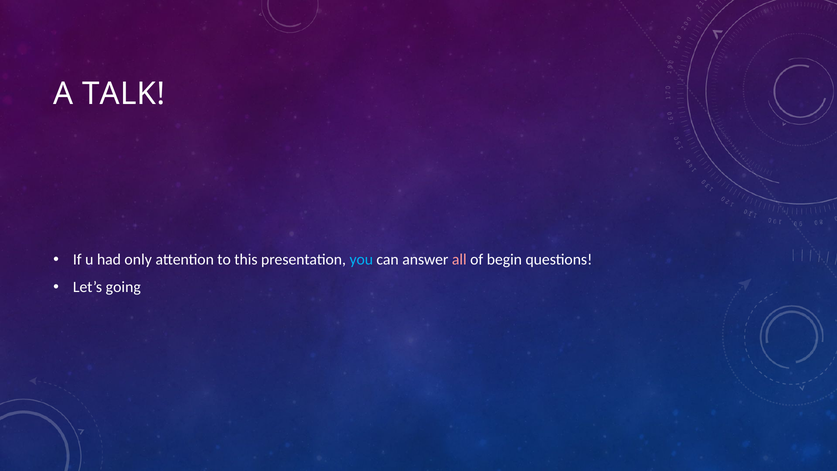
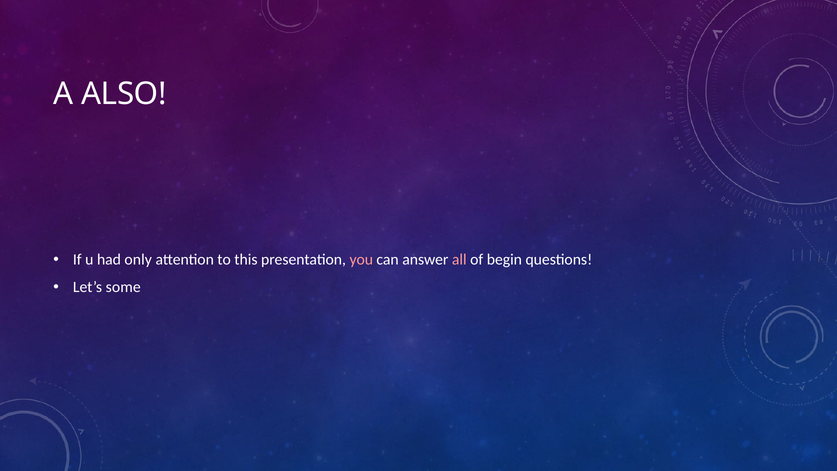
TALK: TALK -> ALSO (124, 94)
you colour: light blue -> pink (361, 260)
going: going -> some (123, 287)
